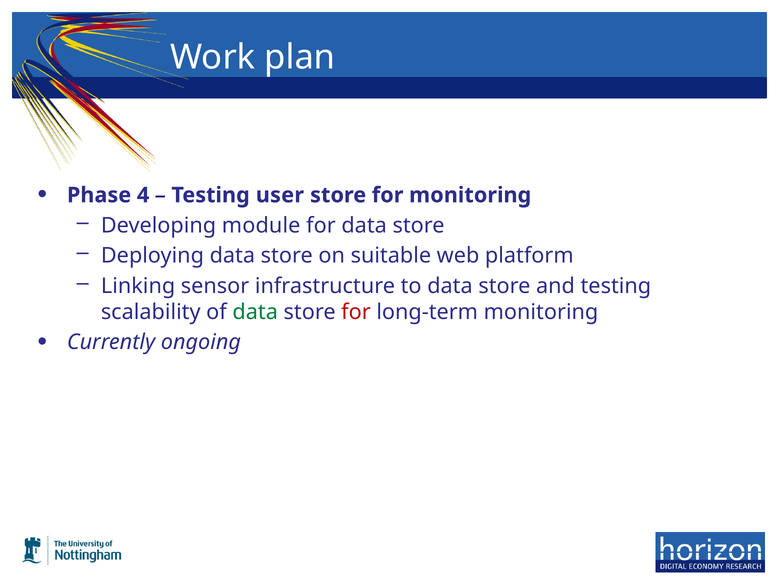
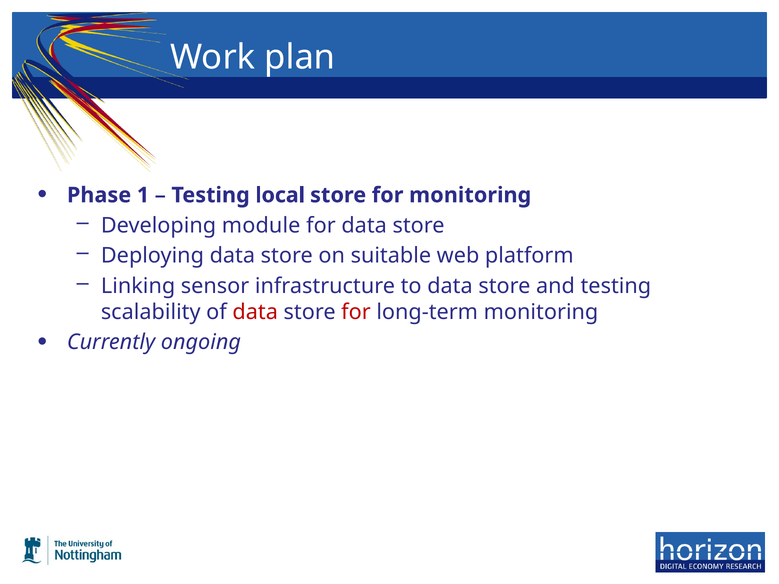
4: 4 -> 1 (143, 195)
user: user -> local (280, 195)
data colour: green -> red (255, 312)
